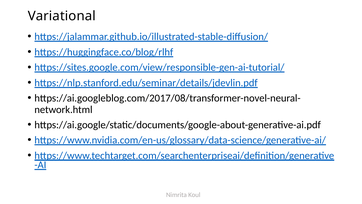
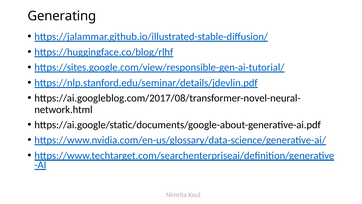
Variational: Variational -> Generating (62, 16)
